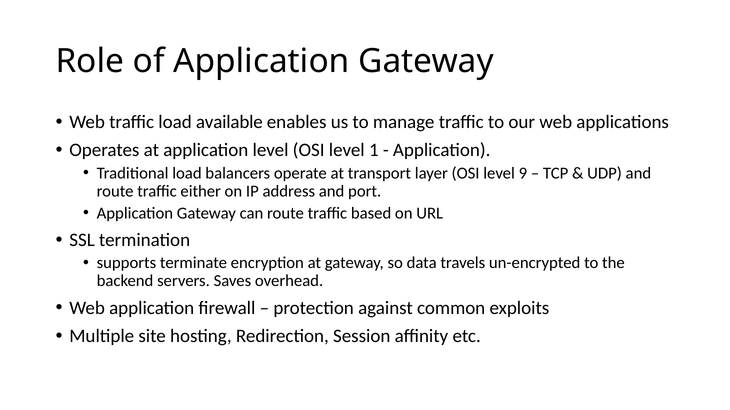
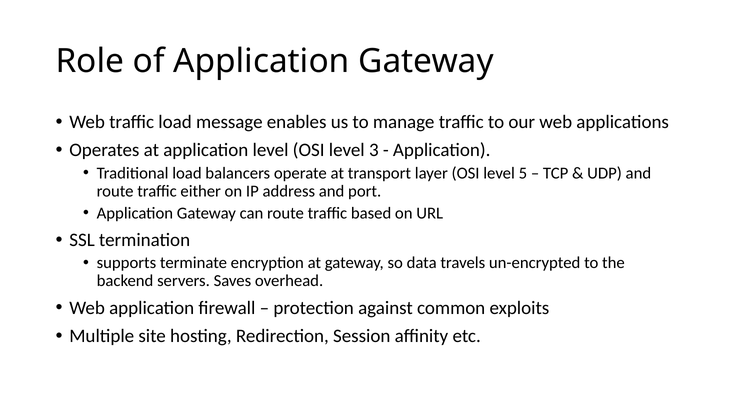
available: available -> message (229, 122)
1: 1 -> 3 (374, 150)
9: 9 -> 5 (523, 173)
